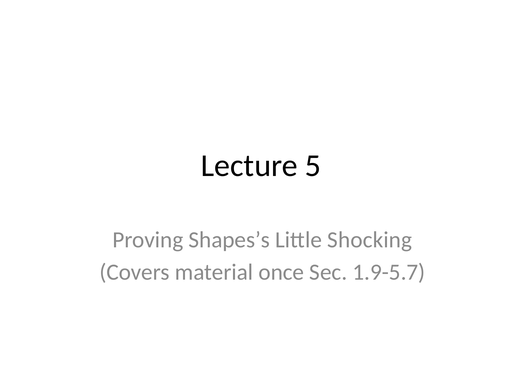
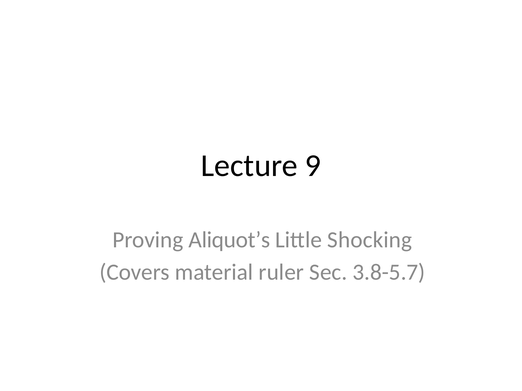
5: 5 -> 9 (313, 166)
Shapes’s: Shapes’s -> Aliquot’s (229, 240)
once: once -> ruler (281, 272)
1.9-5.7: 1.9-5.7 -> 3.8-5.7 (389, 272)
